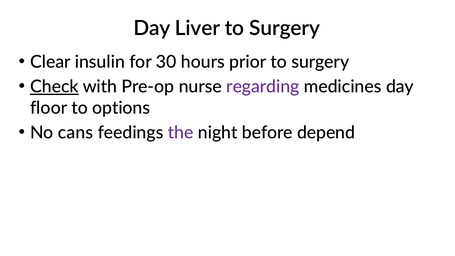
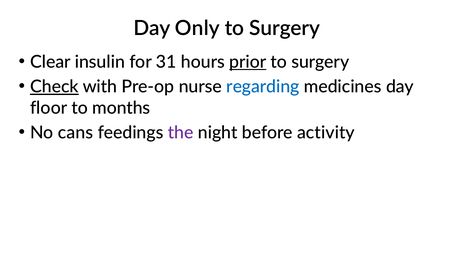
Liver: Liver -> Only (197, 28)
30: 30 -> 31 (166, 62)
prior underline: none -> present (248, 62)
regarding colour: purple -> blue (263, 87)
options: options -> months (121, 108)
depend: depend -> activity (326, 133)
